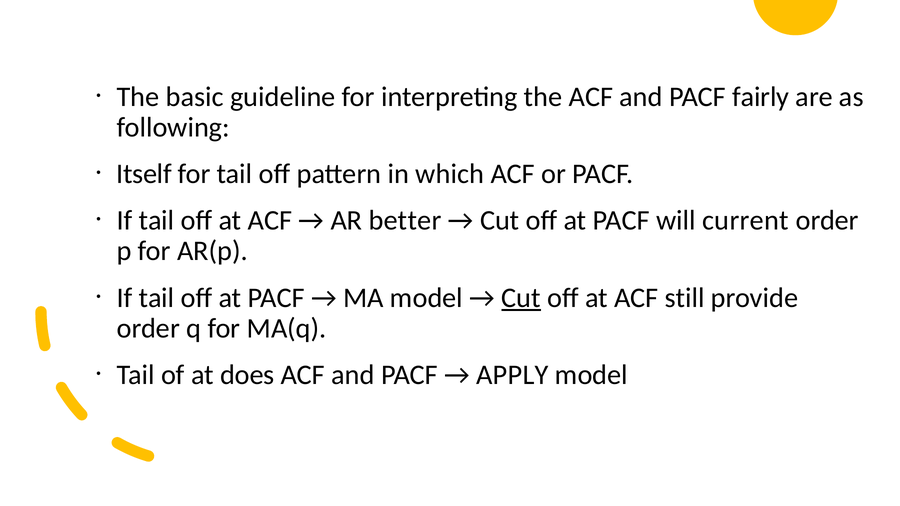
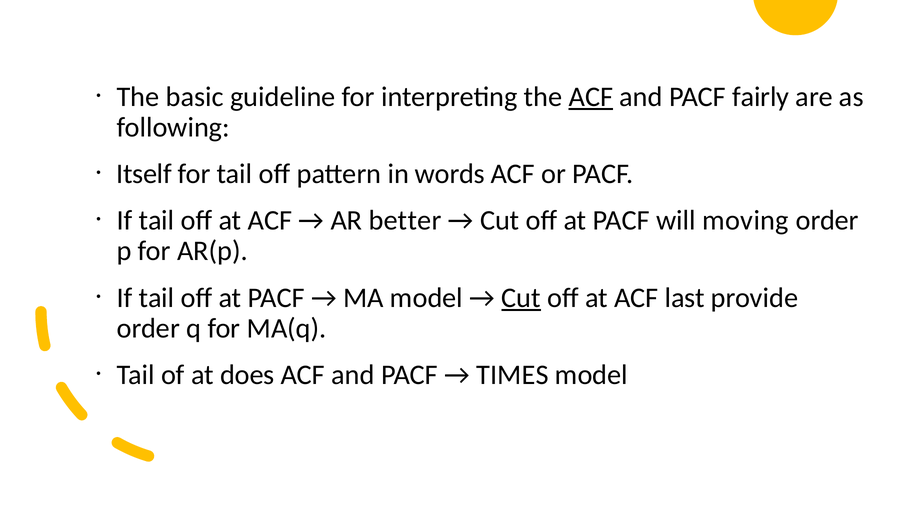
ACF underline: none -> present (591, 97)
which: which -> words (450, 174)
current: current -> moving (746, 221)
still: still -> last (685, 298)
APPLY: APPLY -> TIMES (512, 375)
